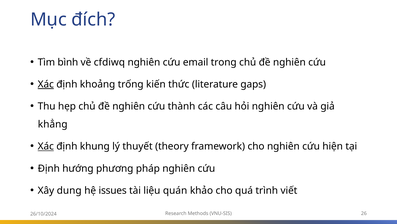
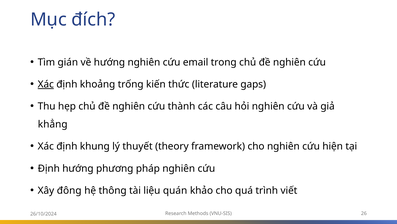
bình: bình -> gián (68, 62)
về cfdiwq: cfdiwq -> hướng (109, 62)
Xác underline: present -> none (46, 146)
dung: dung -> đông (69, 190)
issues: issues -> thông (113, 190)
